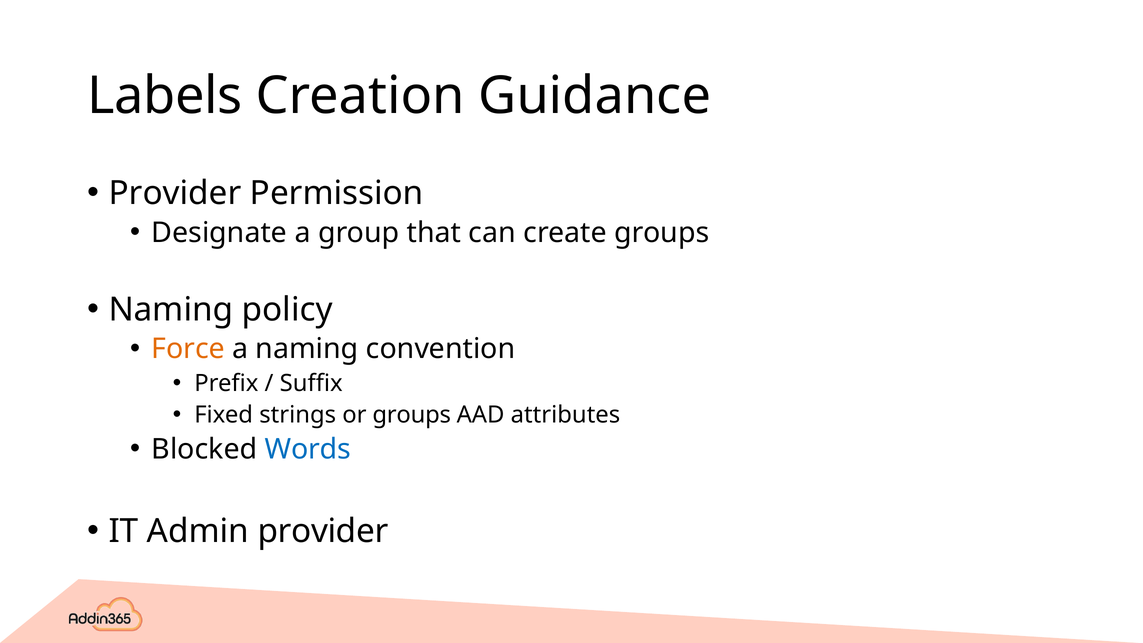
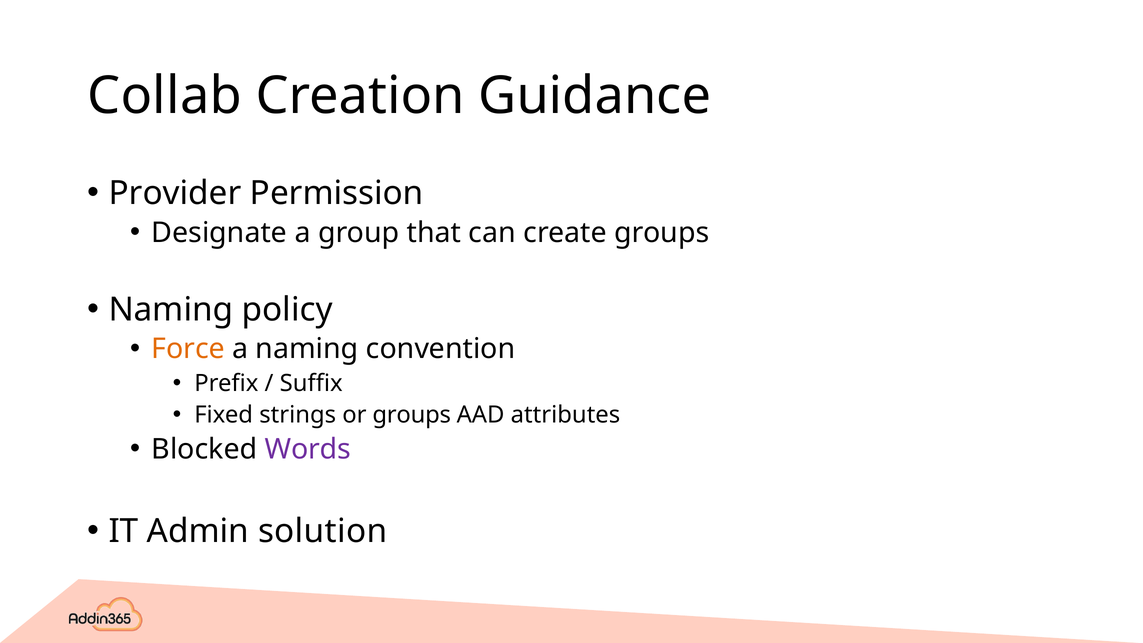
Labels: Labels -> Collab (165, 96)
Words colour: blue -> purple (308, 449)
Admin provider: provider -> solution (323, 531)
